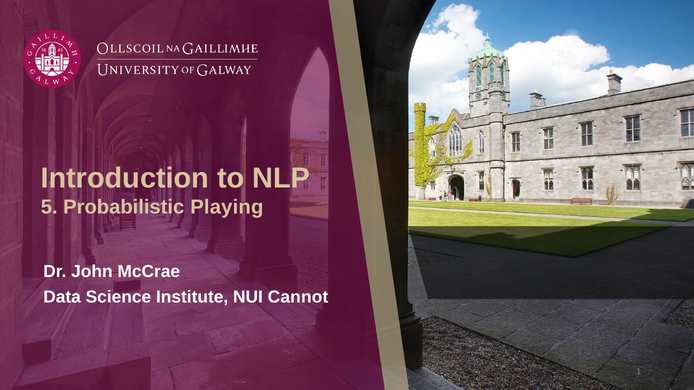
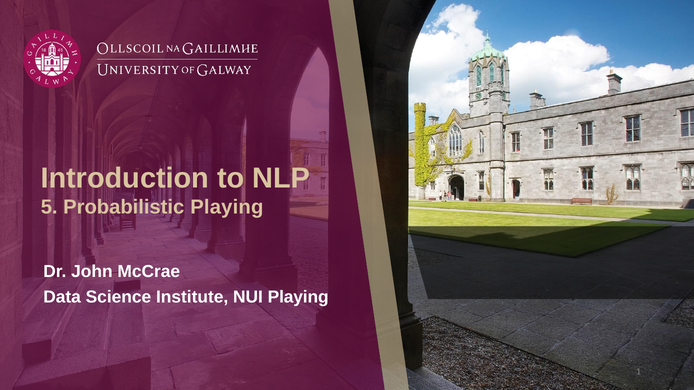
NUI Cannot: Cannot -> Playing (298, 297)
